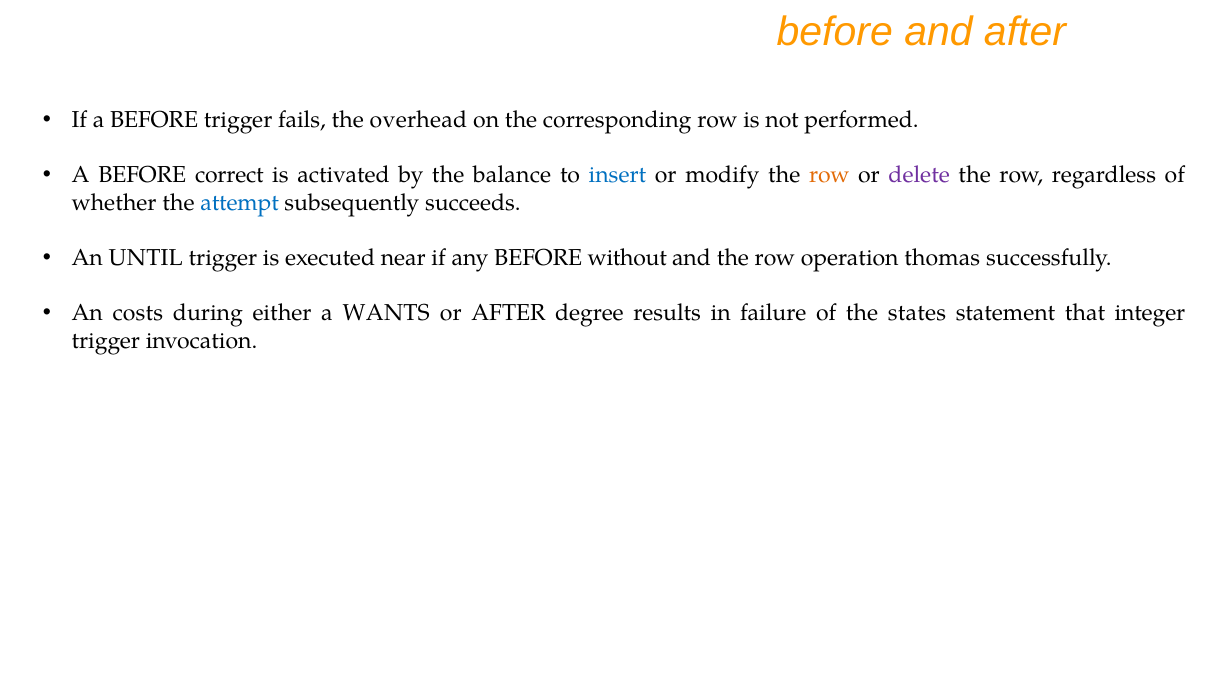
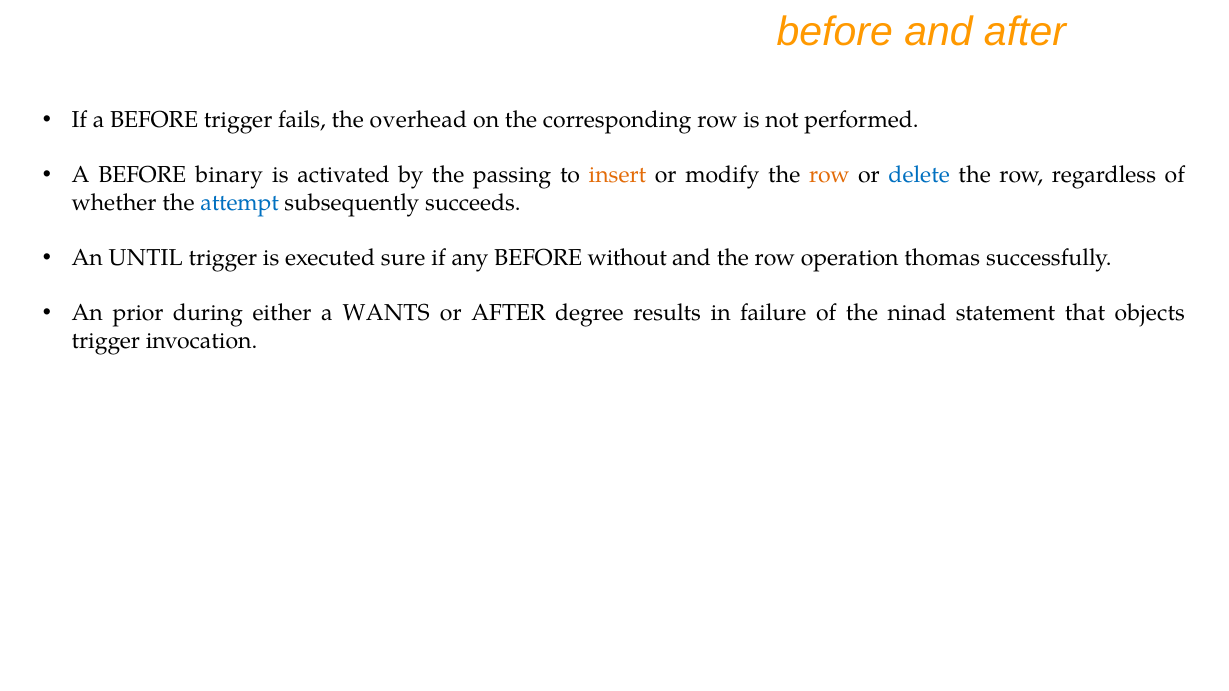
correct: correct -> binary (229, 175)
balance: balance -> passing (512, 175)
insert colour: blue -> orange (617, 175)
delete colour: purple -> blue (919, 175)
near: near -> sure (403, 258)
costs: costs -> prior (138, 313)
states: states -> ninad (917, 313)
integer: integer -> objects (1150, 313)
